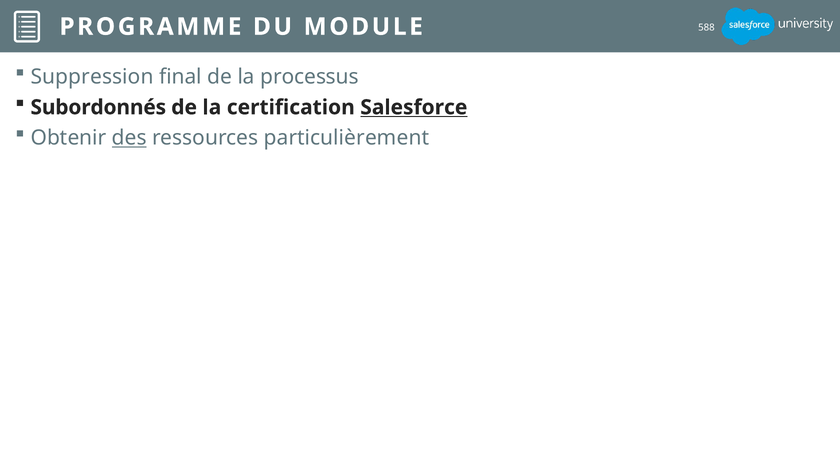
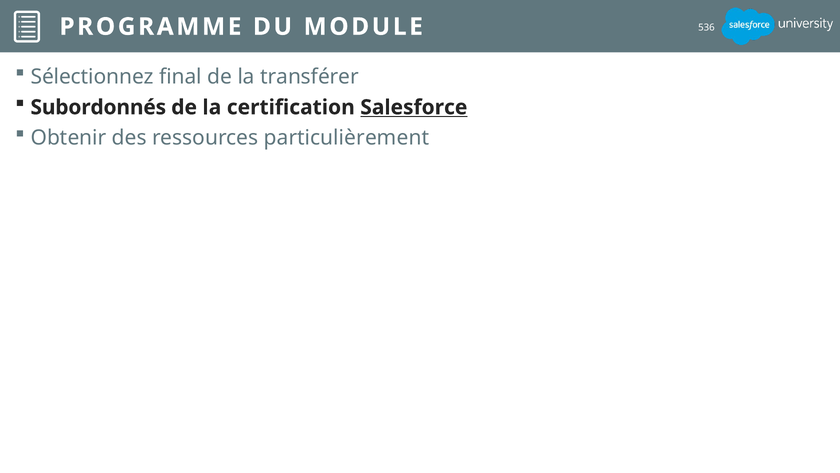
588: 588 -> 536 (706, 27)
Suppression: Suppression -> Sélectionnez (92, 77)
processus: processus -> transférer (310, 77)
des underline: present -> none (129, 138)
